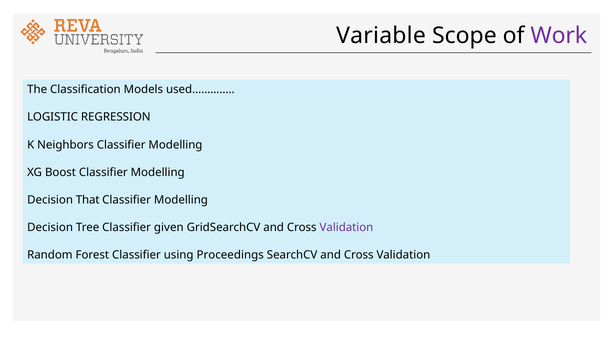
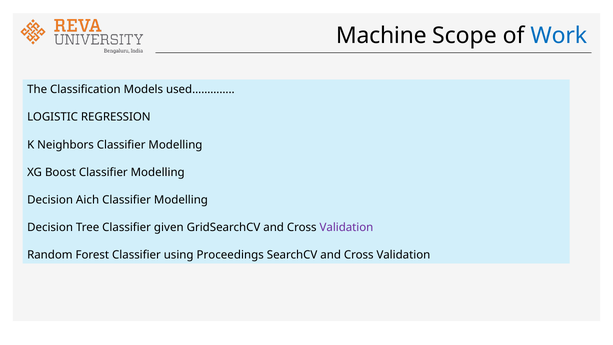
Variable: Variable -> Machine (381, 36)
Work colour: purple -> blue (559, 36)
That: That -> Aich (88, 200)
